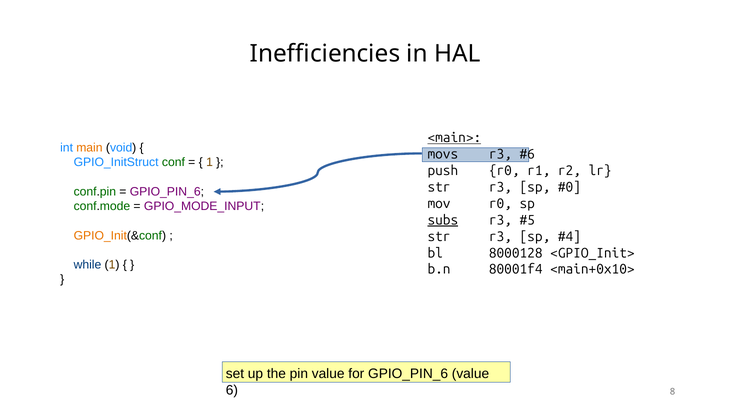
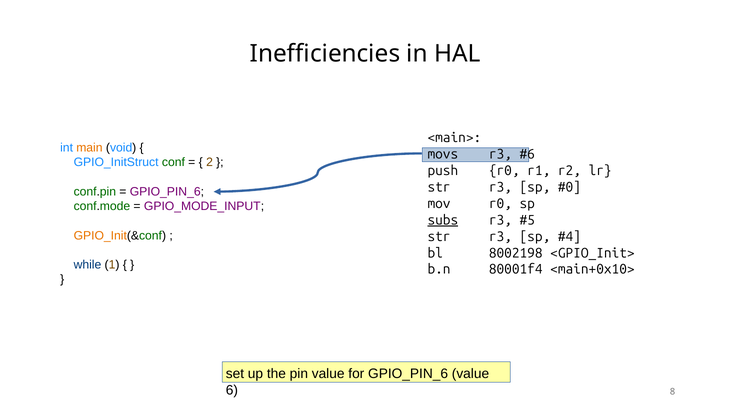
<main> underline: present -> none (454, 138)
1: 1 -> 2 (210, 163)
8000128: 8000128 -> 8002198 (516, 253)
